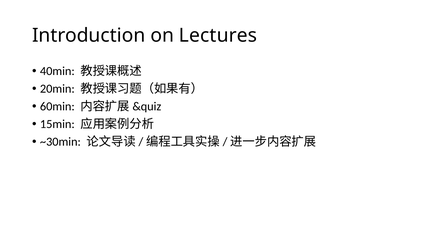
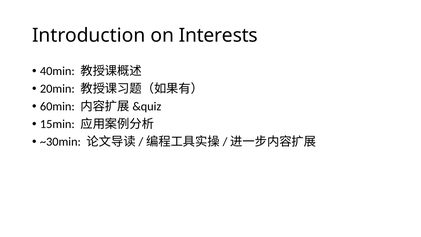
Lectures: Lectures -> Interests (218, 35)
